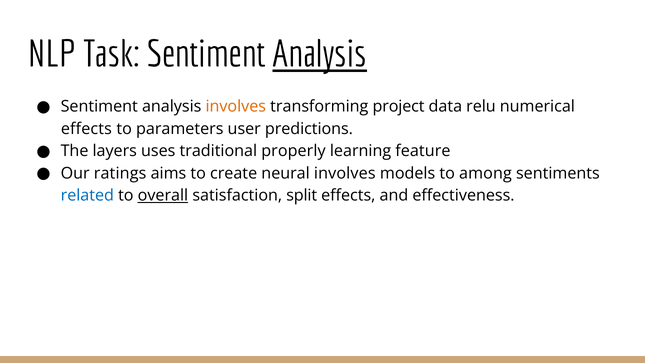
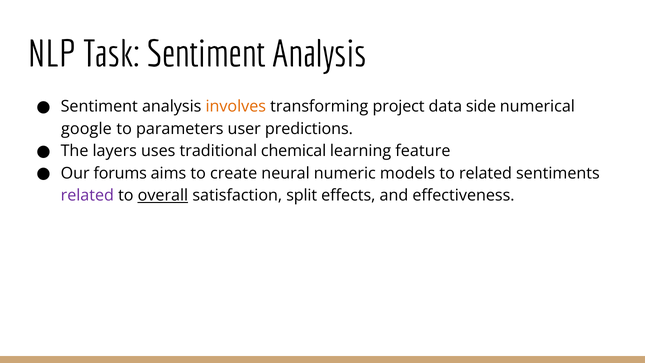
Analysis underline: present -> none (320, 55)
relu: relu -> side (481, 107)
effects: effects -> google (86, 129)
properly: properly -> chemical (294, 151)
ratings: ratings -> forums (120, 173)
neural involves: involves -> numeric (345, 173)
to among: among -> related (486, 173)
related colour: blue -> purple (87, 196)
